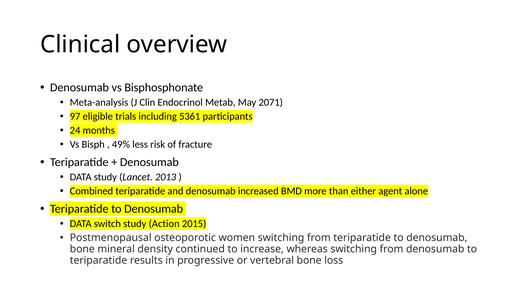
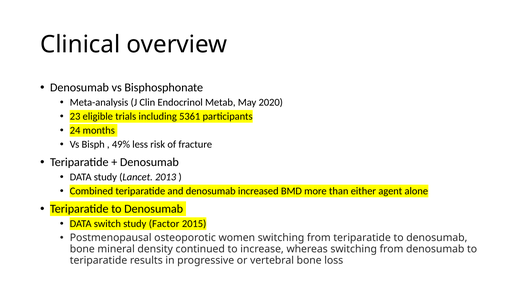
2071: 2071 -> 2020 (271, 102)
97: 97 -> 23 (75, 116)
Action: Action -> Factor (164, 223)
